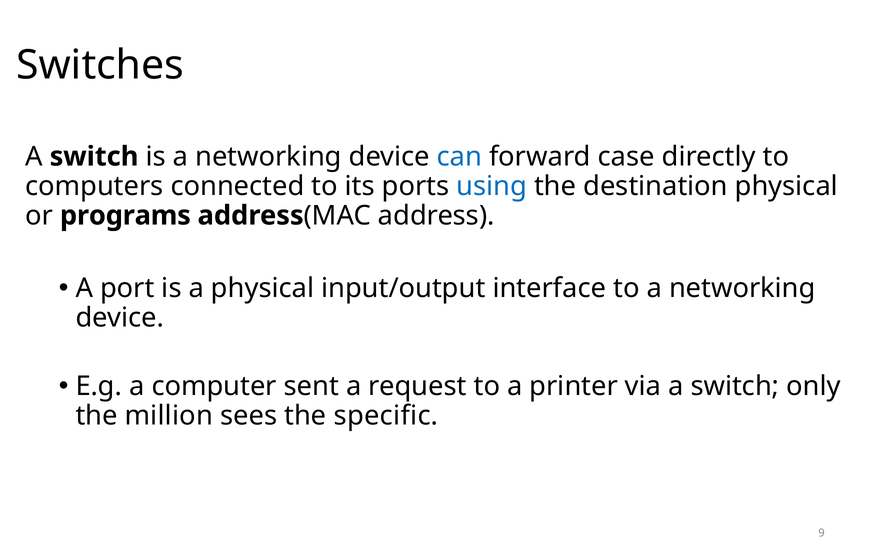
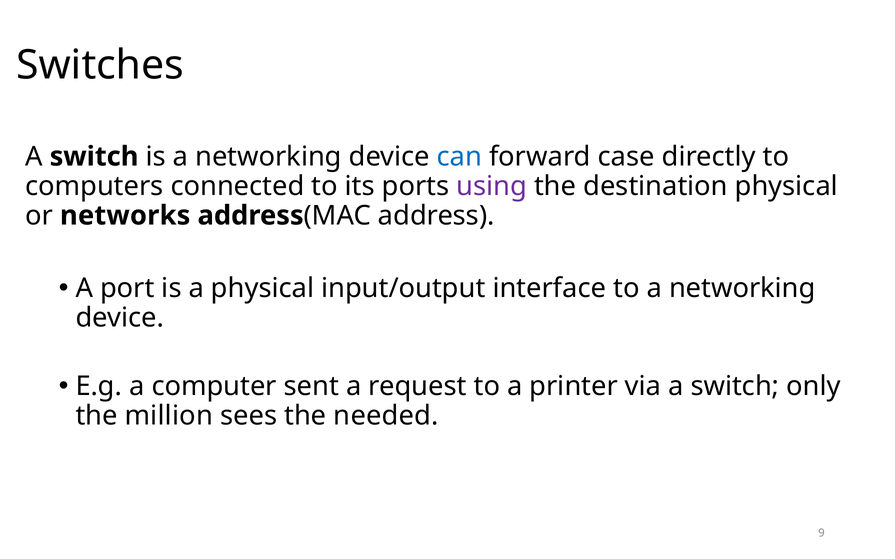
using colour: blue -> purple (492, 186)
programs: programs -> networks (125, 216)
specific: specific -> needed (386, 416)
